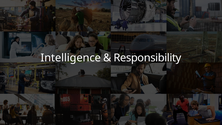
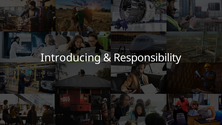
Intelligence: Intelligence -> Introducing (71, 58)
